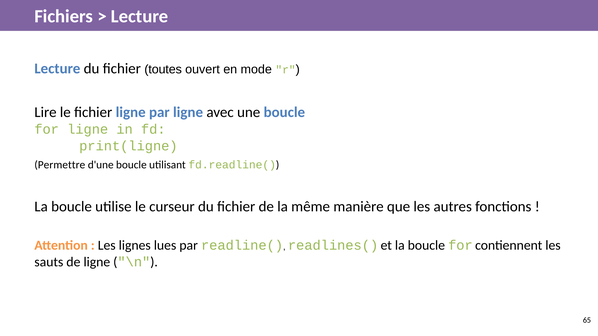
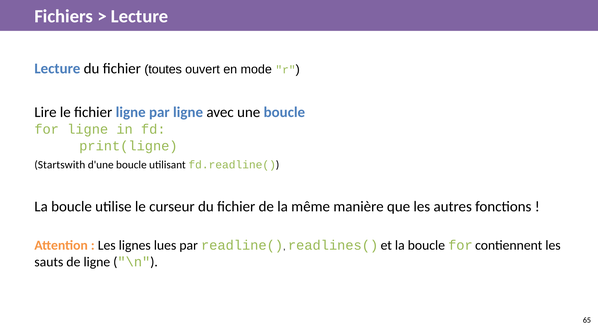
Permettre: Permettre -> Startswith (60, 165)
